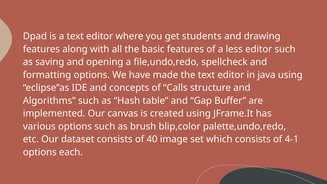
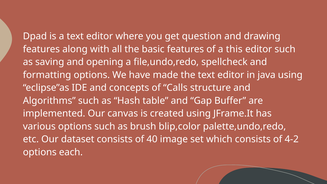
students: students -> question (202, 36)
less: less -> this (234, 49)
4-1: 4-1 -> 4-2 (292, 139)
